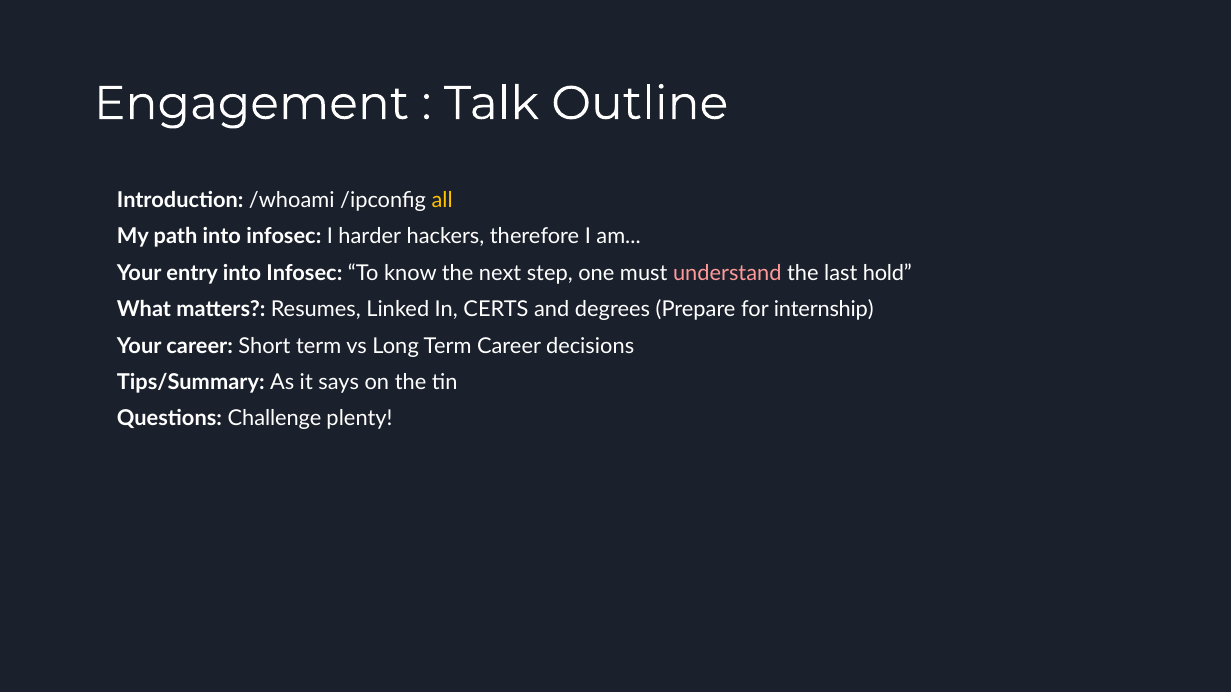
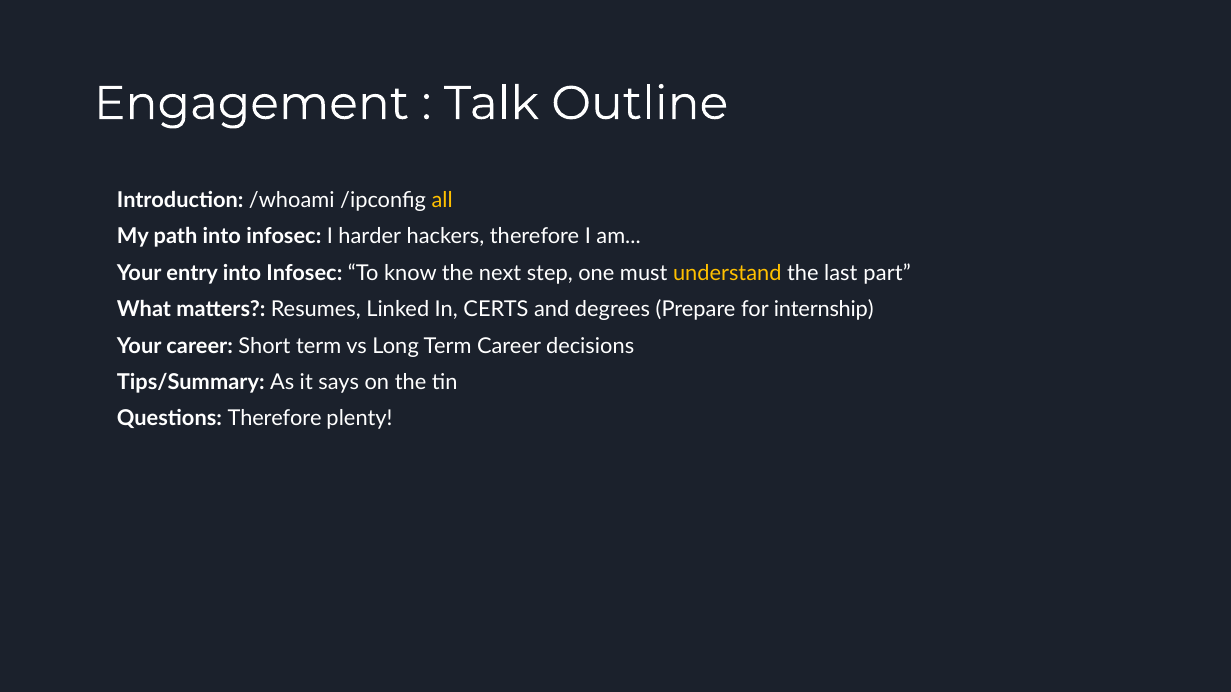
understand colour: pink -> yellow (727, 273)
hold: hold -> part (887, 273)
Questions Challenge: Challenge -> Therefore (275, 419)
